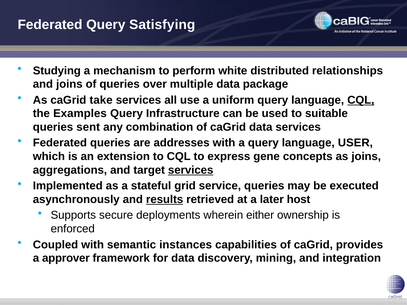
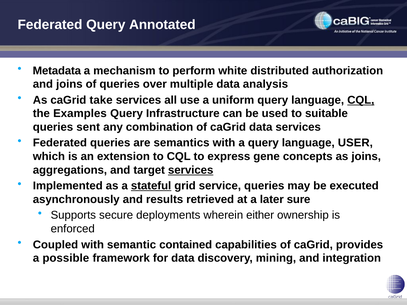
Satisfying: Satisfying -> Annotated (162, 25)
Studying: Studying -> Metadata (57, 71)
relationships: relationships -> authorization (348, 71)
package: package -> analysis (265, 84)
addresses: addresses -> semantics (182, 143)
stateful underline: none -> present (151, 186)
results underline: present -> none (165, 200)
host: host -> sure (299, 200)
instances: instances -> contained (186, 245)
approver: approver -> possible (66, 258)
